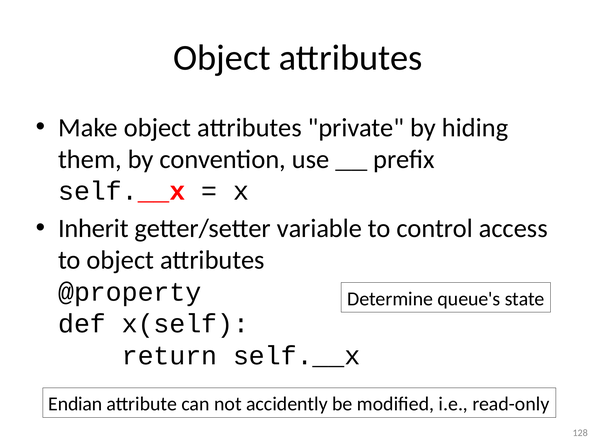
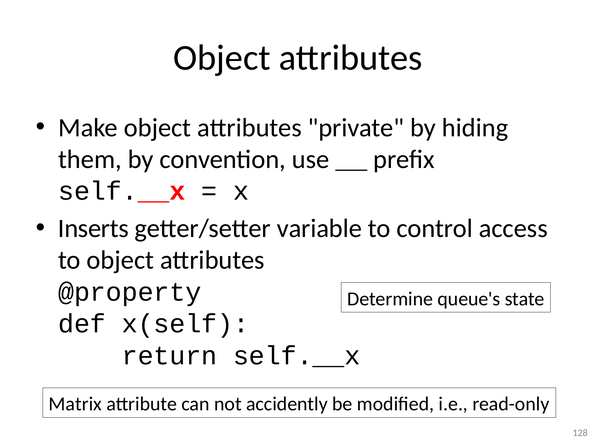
Inherit: Inherit -> Inserts (93, 228)
Endian: Endian -> Matrix (75, 404)
